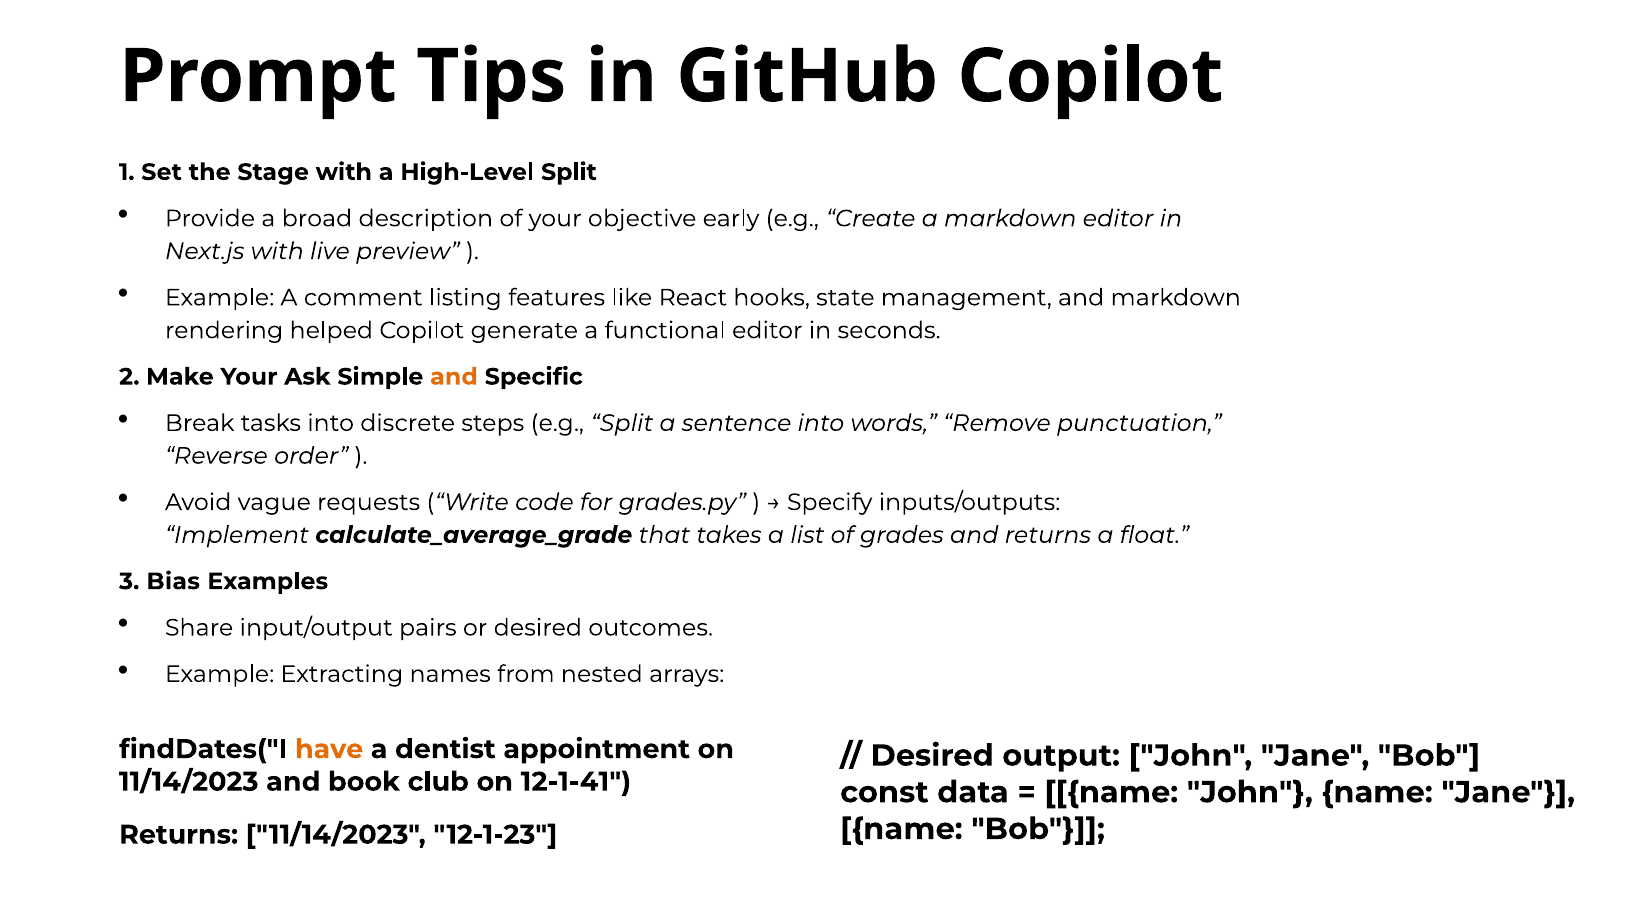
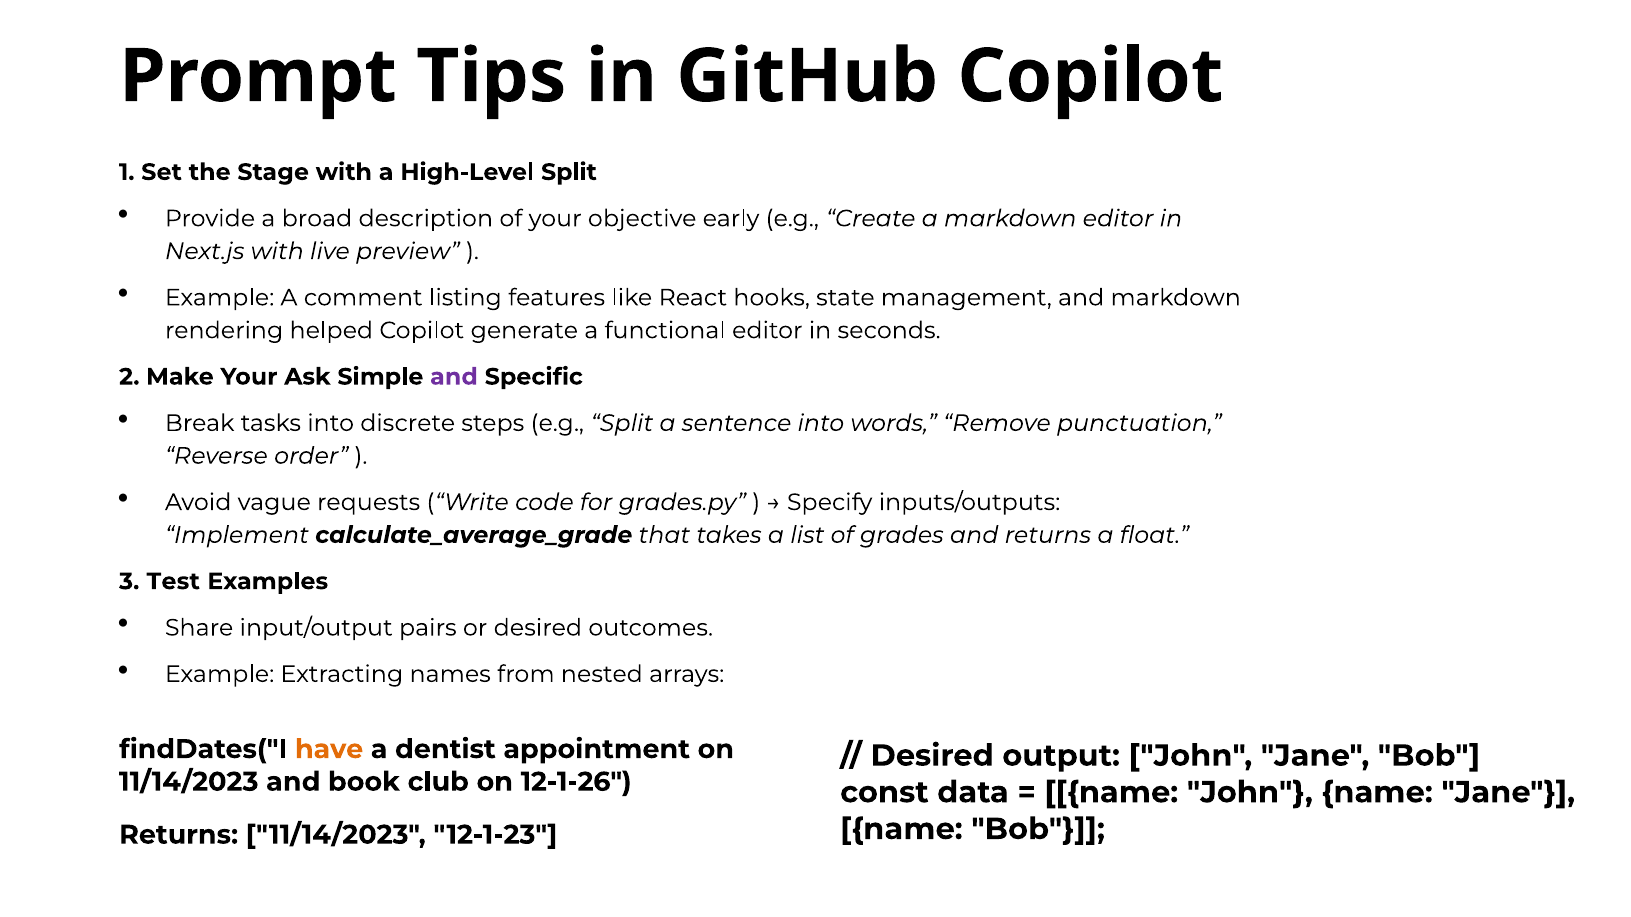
and colour: orange -> purple (454, 377)
Bias: Bias -> Test (173, 582)
12-1-41: 12-1-41 -> 12-1-26 (576, 782)
